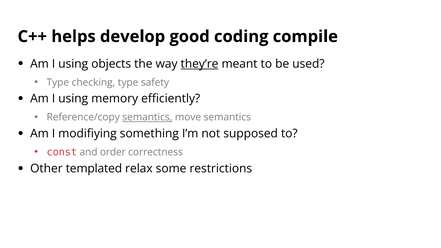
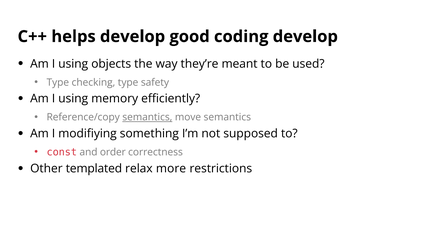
coding compile: compile -> develop (305, 37)
they’re underline: present -> none (200, 64)
some: some -> more (171, 169)
